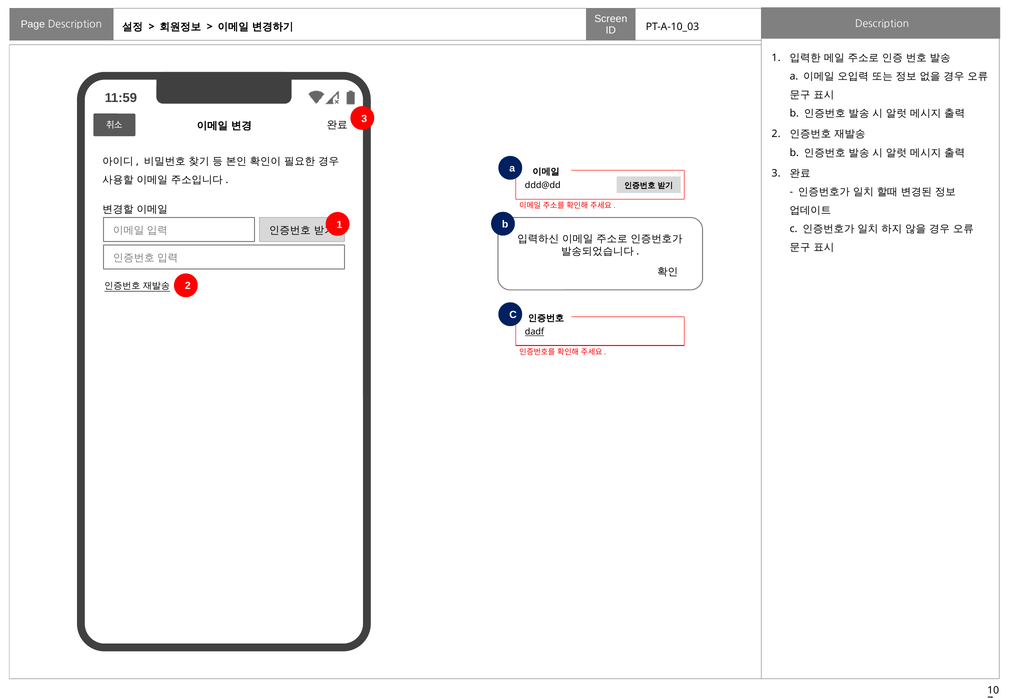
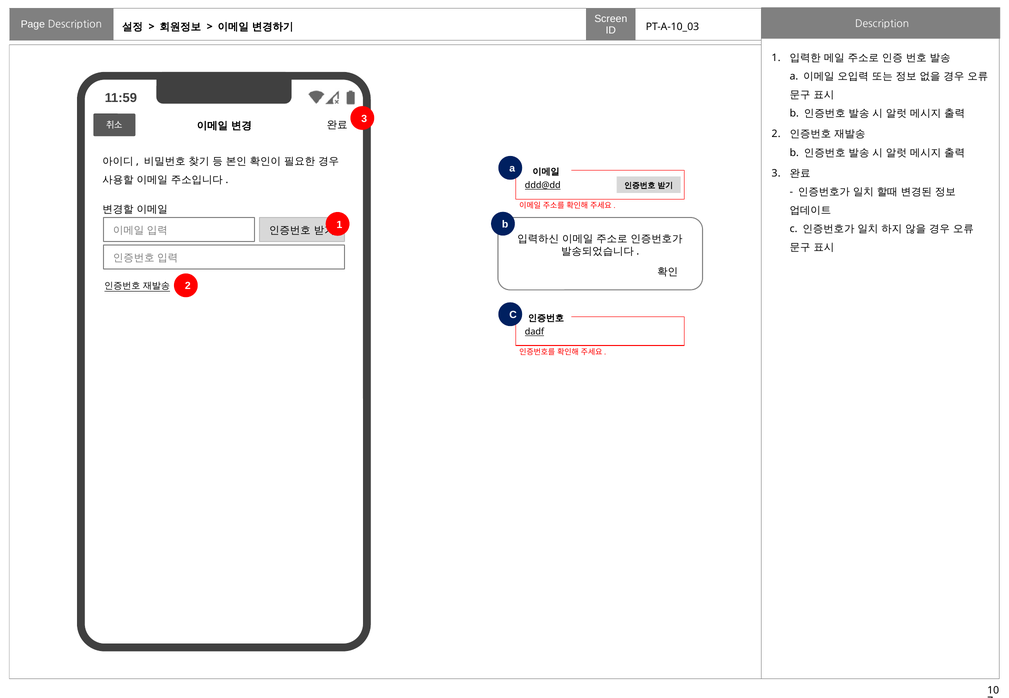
ddd@dd underline: none -> present (543, 185)
